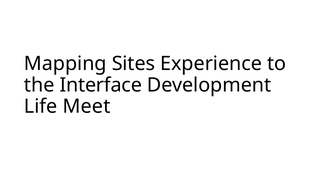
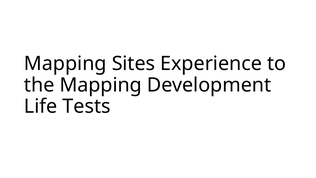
the Interface: Interface -> Mapping (101, 85)
Meet: Meet -> Tests (87, 106)
